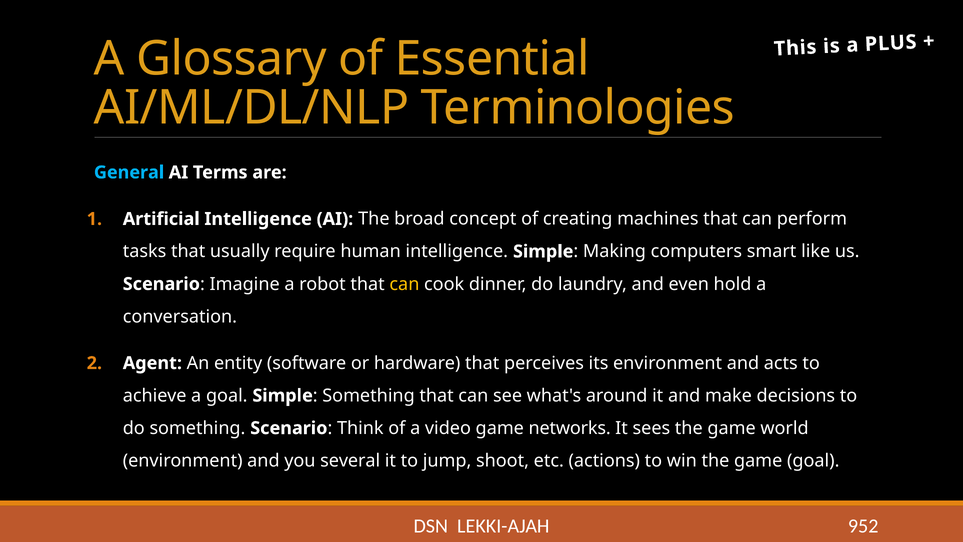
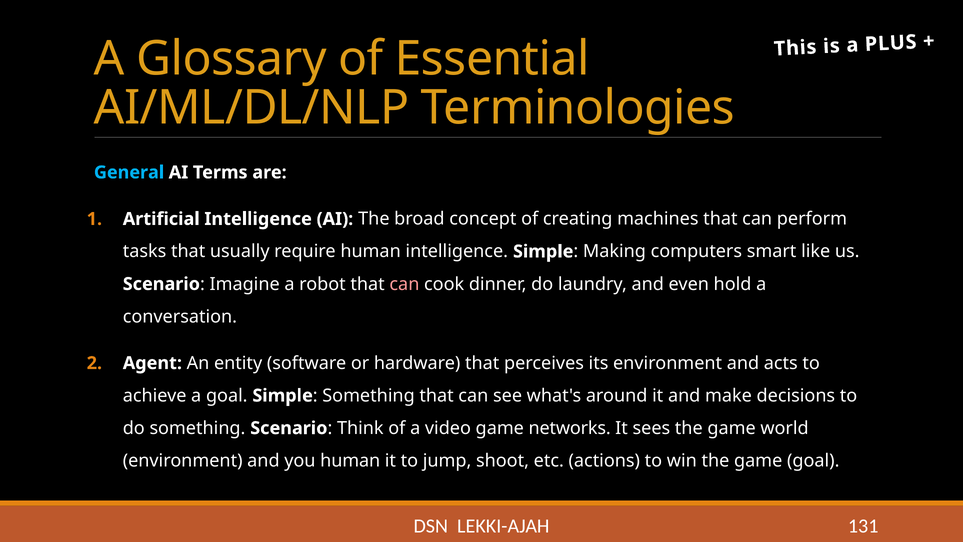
can colour: yellow -> pink (404, 284)
you several: several -> human (350, 460)
952: 952 -> 131 (863, 526)
